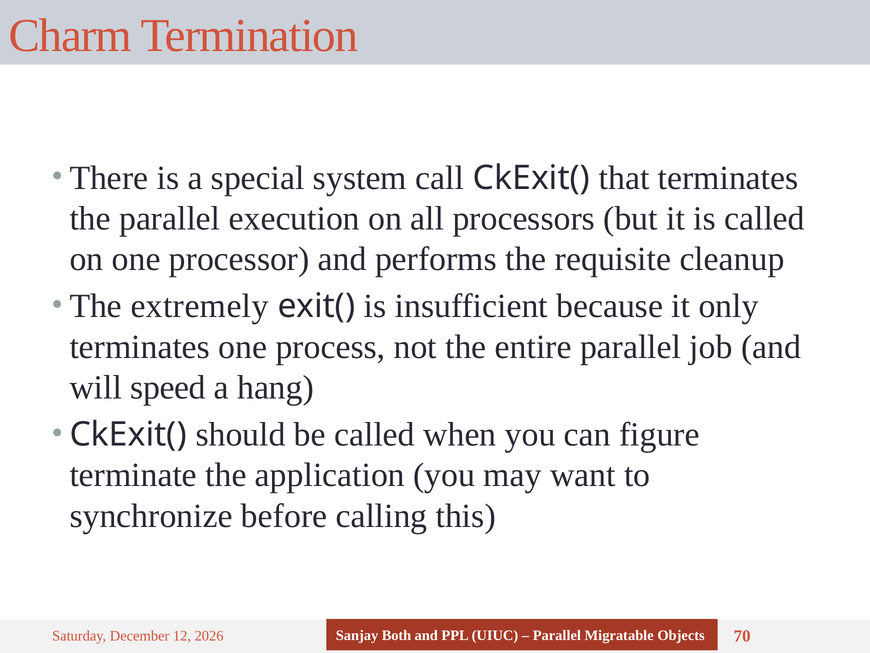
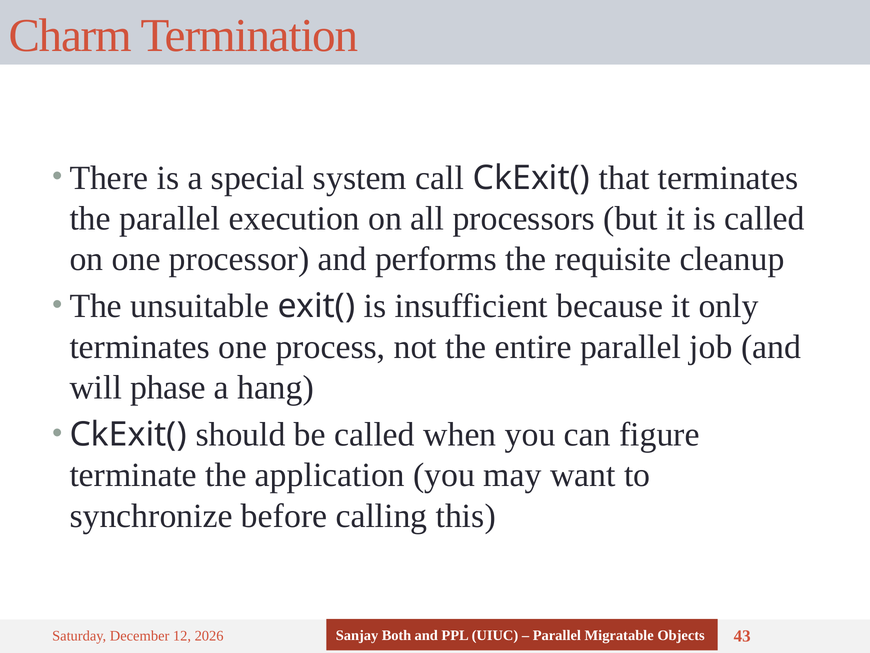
extremely: extremely -> unsuitable (200, 306)
speed: speed -> phase (168, 387)
70: 70 -> 43 (742, 636)
